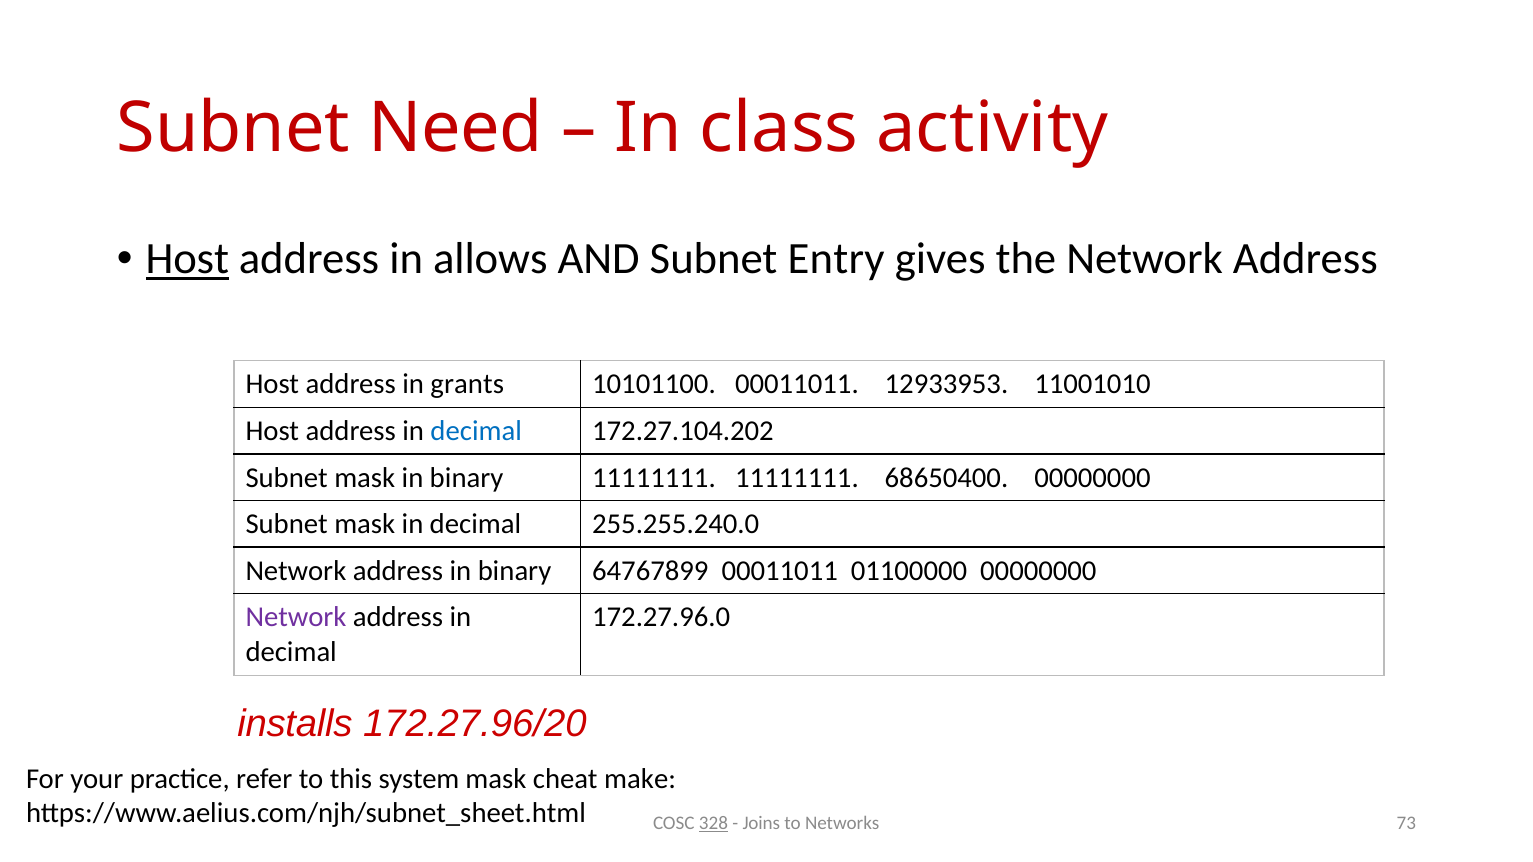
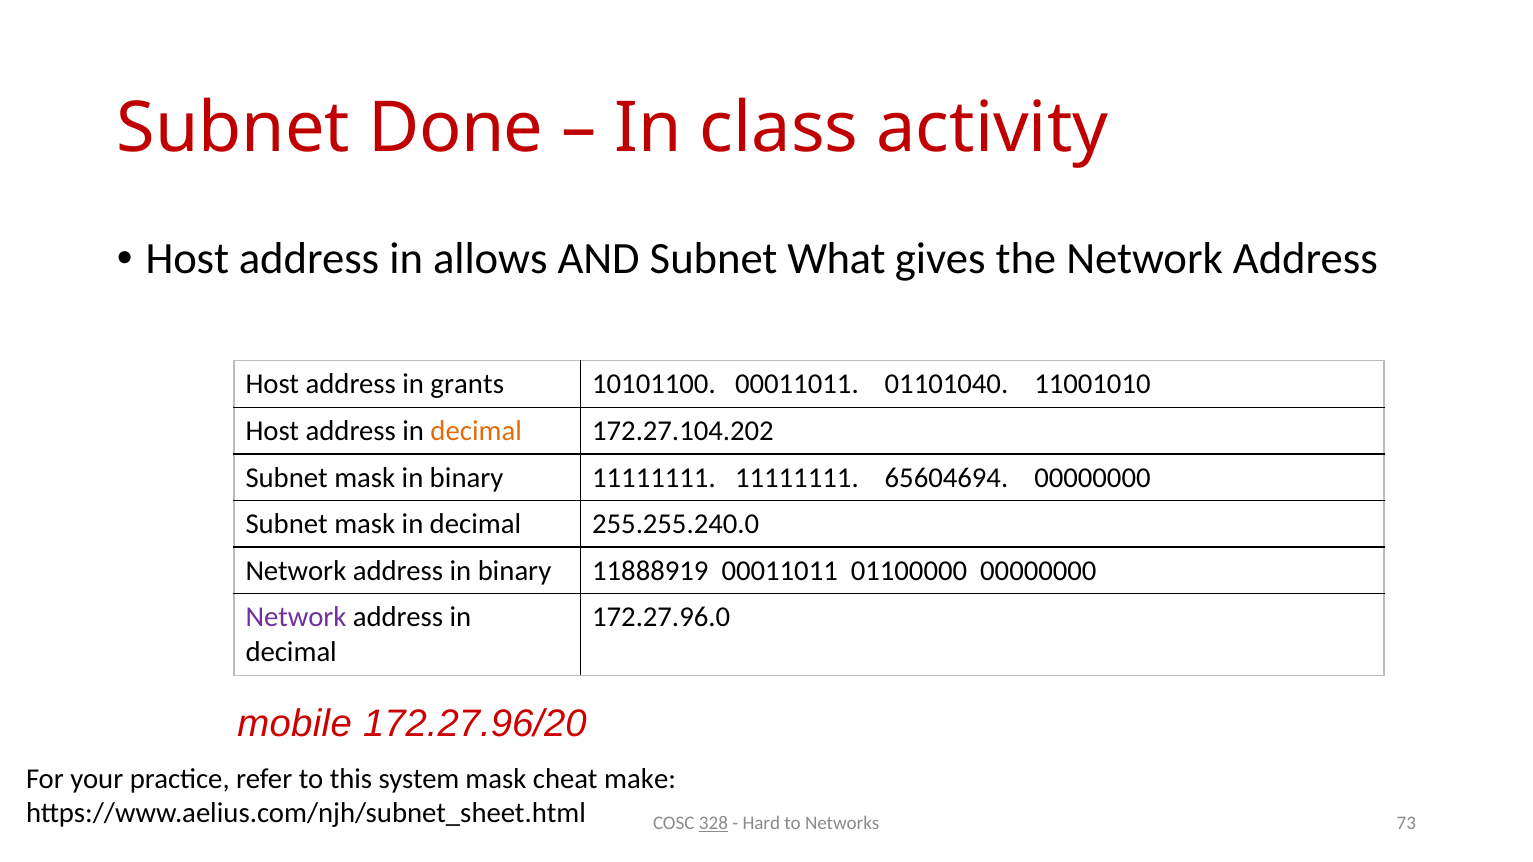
Need: Need -> Done (456, 129)
Host underline: present -> none (187, 259)
Entry: Entry -> What (836, 259)
12933953: 12933953 -> 01101040 (946, 384)
decimal colour: blue -> orange (476, 431)
68650400: 68650400 -> 65604694 (946, 478)
64767899: 64767899 -> 11888919 (650, 571)
installs: installs -> mobile (295, 724)
Joins: Joins -> Hard (761, 823)
